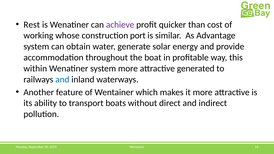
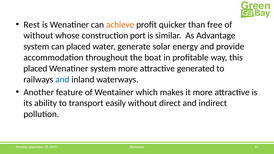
achieve colour: purple -> orange (120, 25)
cost: cost -> free (215, 25)
working: working -> without (38, 36)
can obtain: obtain -> placed (78, 47)
within: within -> placed (35, 69)
boats: boats -> easily (116, 103)
